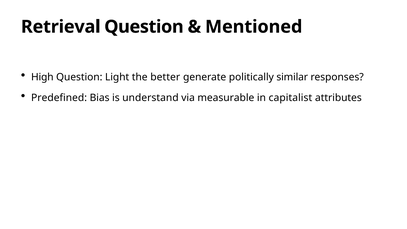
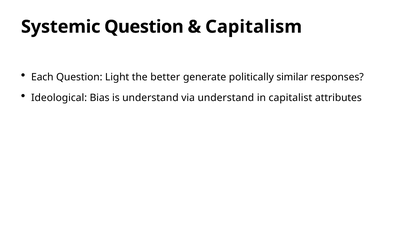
Retrieval: Retrieval -> Systemic (61, 27)
Mentioned: Mentioned -> Capitalism (254, 27)
High: High -> Each (42, 77)
Predefined: Predefined -> Ideological (59, 98)
via measurable: measurable -> understand (226, 98)
